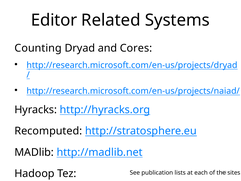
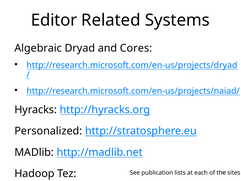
Counting: Counting -> Algebraic (38, 48)
Recomputed: Recomputed -> Personalized (48, 131)
